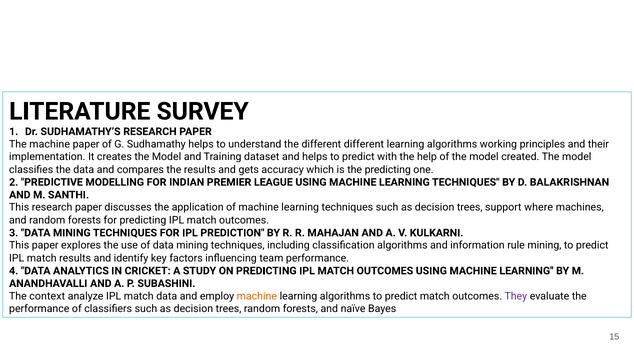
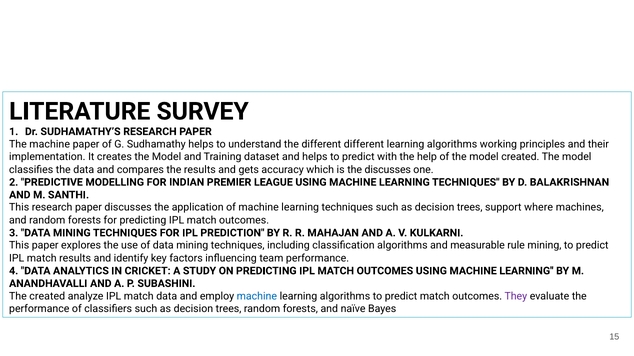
the predicting: predicting -> discusses (388, 170)
information: information -> measurable (478, 246)
The context: context -> created (47, 297)
machine colour: orange -> blue (257, 297)
